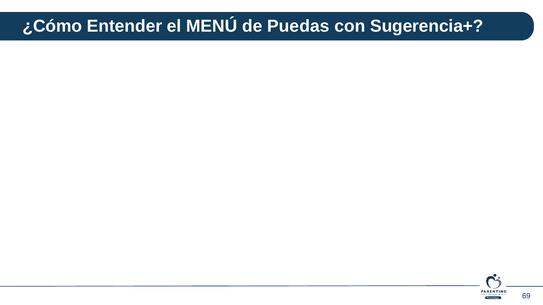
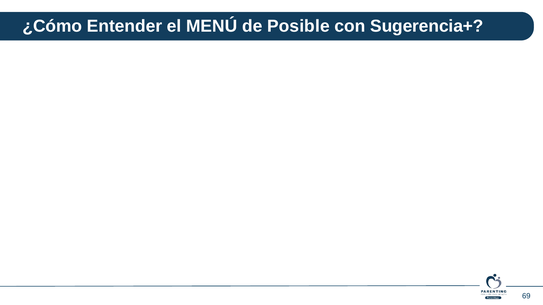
Puedas: Puedas -> Posible (298, 26)
